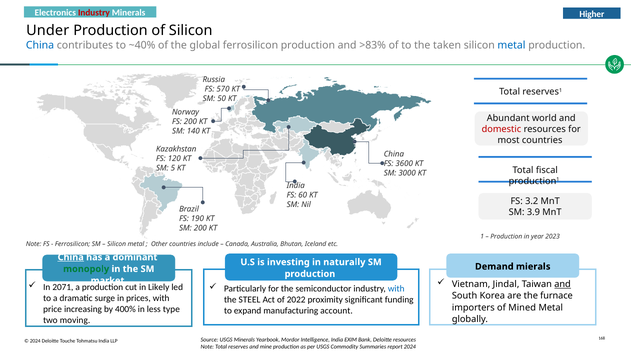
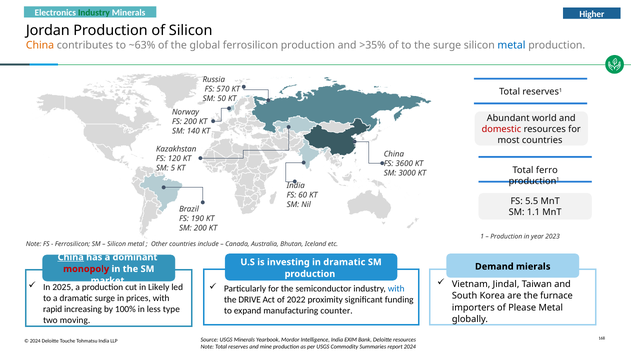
Industry colour: red -> green (94, 13)
Under: Under -> Jordan (48, 31)
China colour: blue -> orange (40, 45)
~40%: ~40% -> ~63% (142, 45)
>83%: >83% -> >35% (373, 45)
the taken: taken -> surge (447, 45)
fiscal: fiscal -> ferro (547, 170)
3.2: 3.2 -> 5.5 (532, 201)
3.9: 3.9 -> 1.1 (533, 212)
in naturally: naturally -> dramatic (344, 262)
monopoly colour: green -> red (86, 269)
and underline: present -> none (563, 284)
2071: 2071 -> 2025 (63, 287)
STEEL: STEEL -> DRIVE (250, 300)
Mined: Mined -> Please (522, 308)
price: price -> rapid (53, 309)
400%: 400% -> 100% (125, 309)
account: account -> counter (337, 311)
